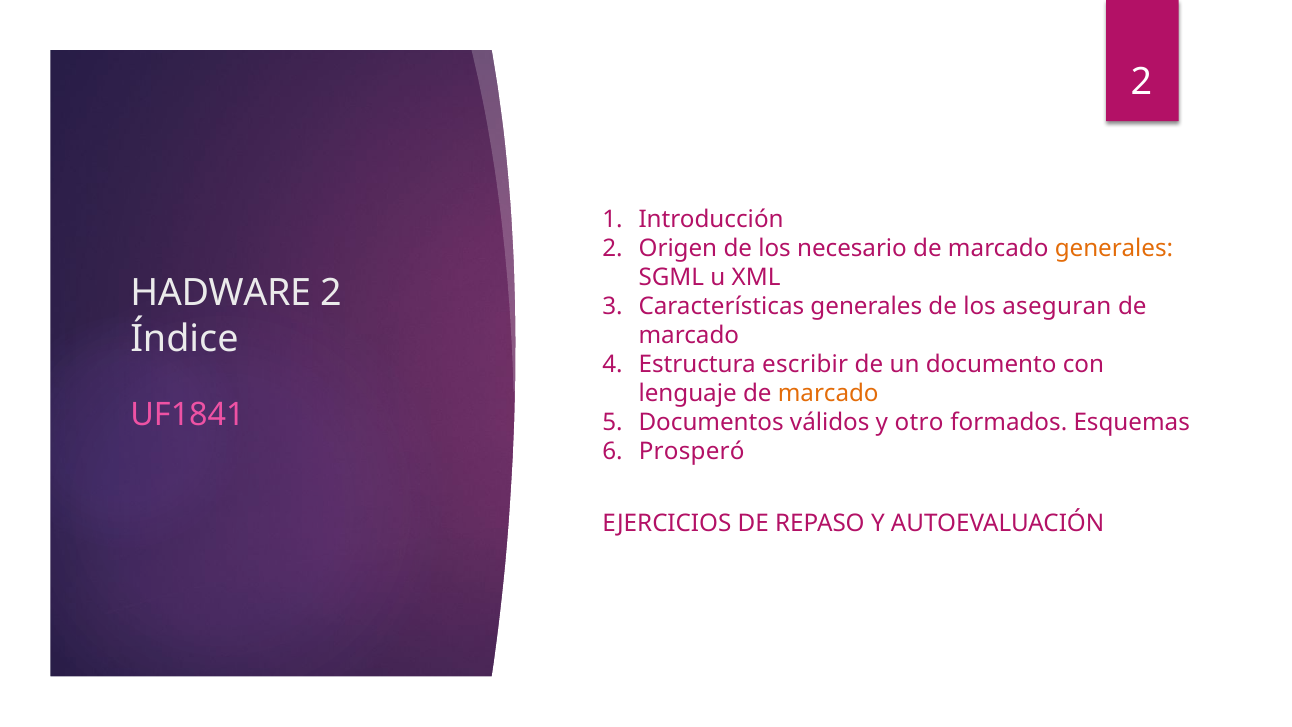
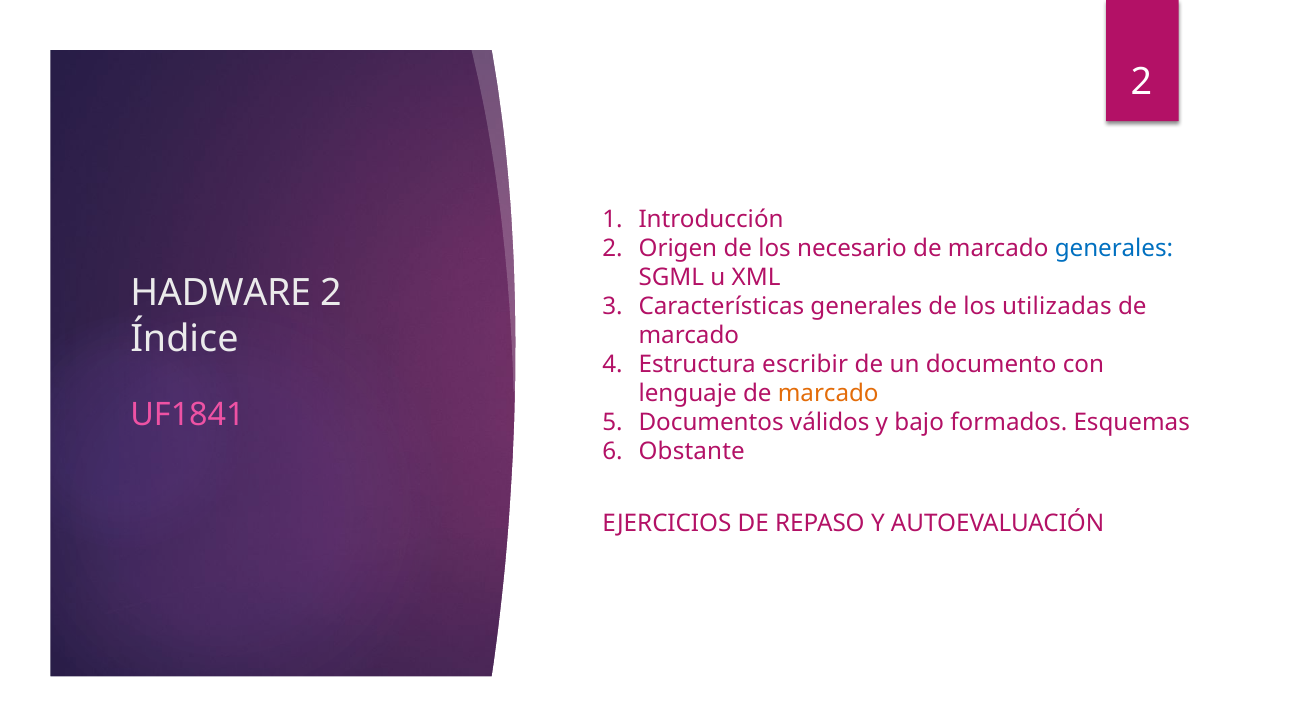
generales colour: orange -> blue (1114, 248)
aseguran: aseguran -> utilizadas (1057, 306)
otro: otro -> bajo (919, 423)
Prosperó: Prosperó -> Obstante (692, 452)
